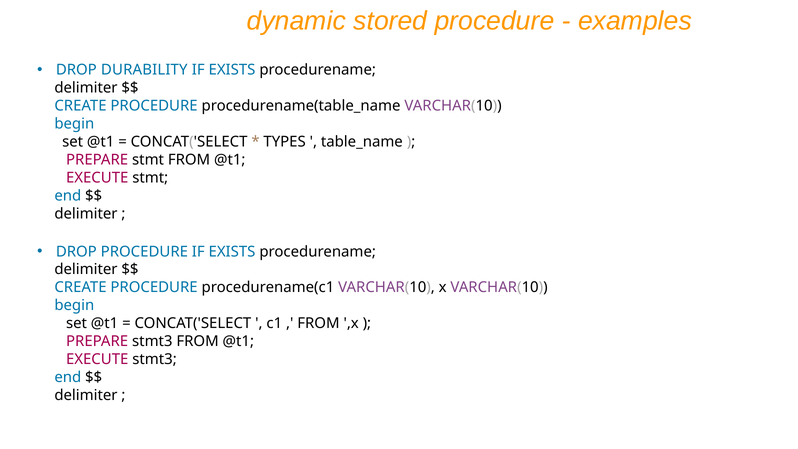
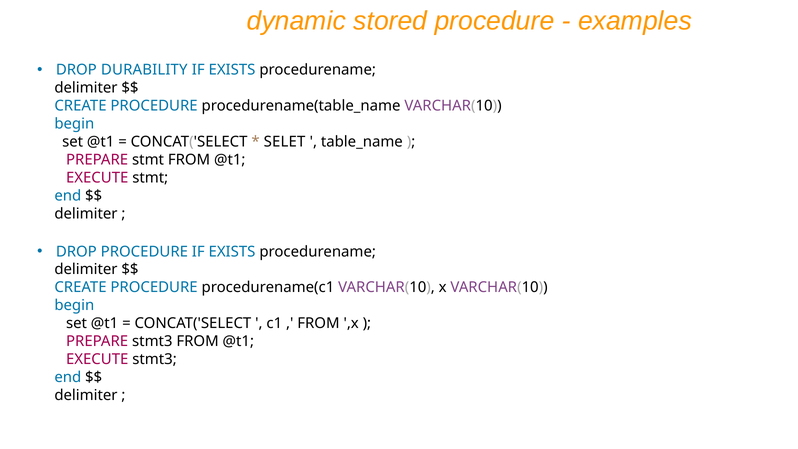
TYPES: TYPES -> SELET (285, 142)
